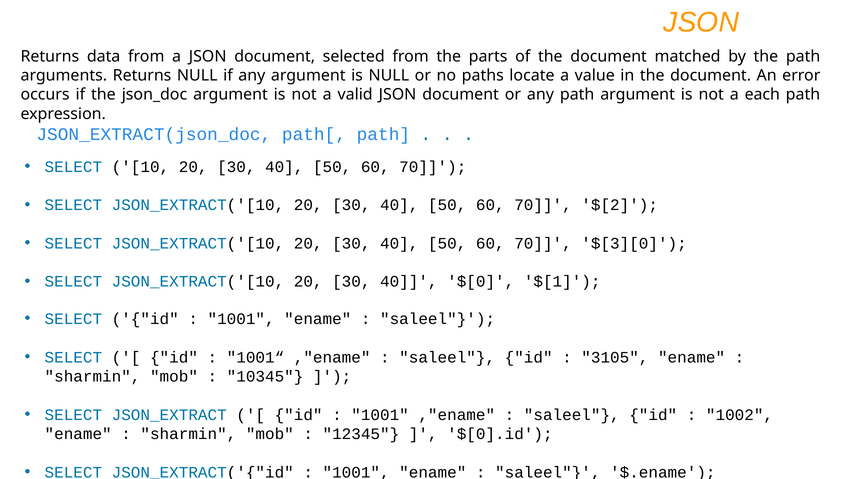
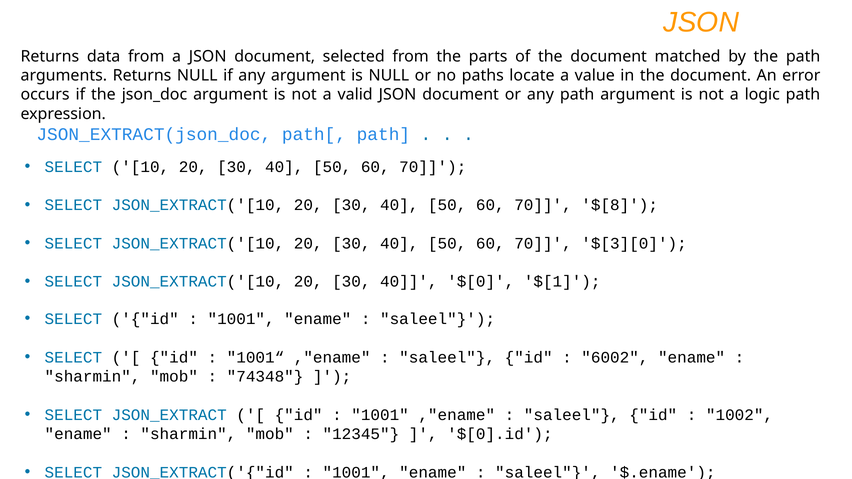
each: each -> logic (762, 95)
$[2: $[2 -> $[8 (620, 205)
3105: 3105 -> 6002 (615, 358)
10345: 10345 -> 74348 (265, 377)
